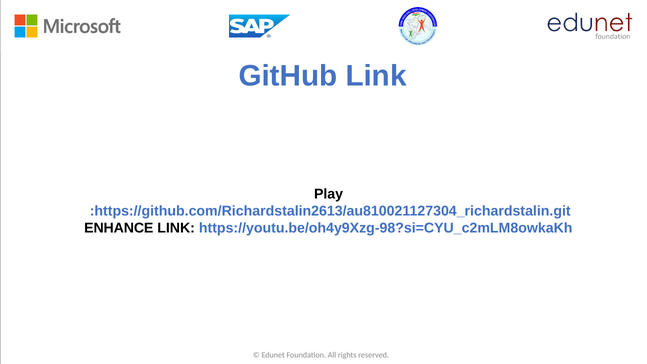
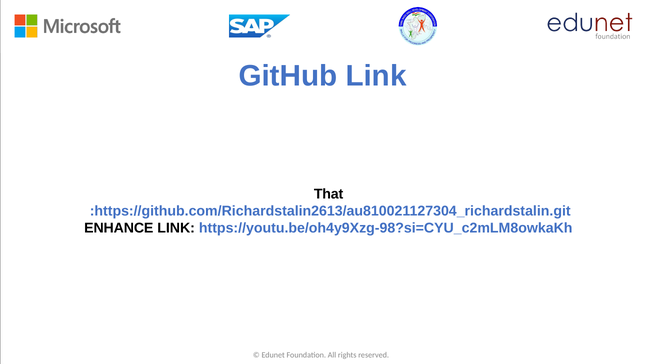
Play: Play -> That (329, 194)
